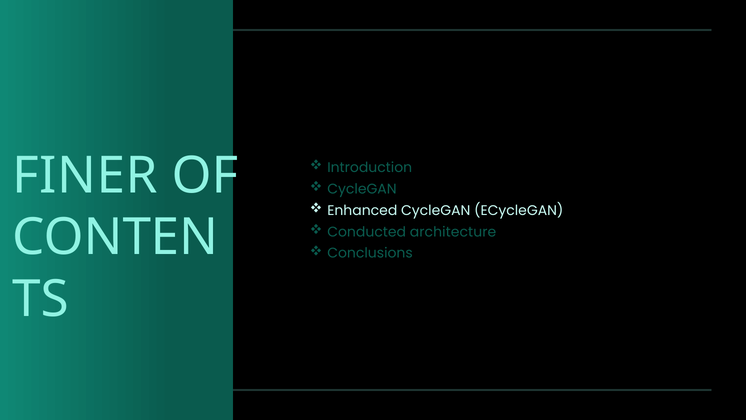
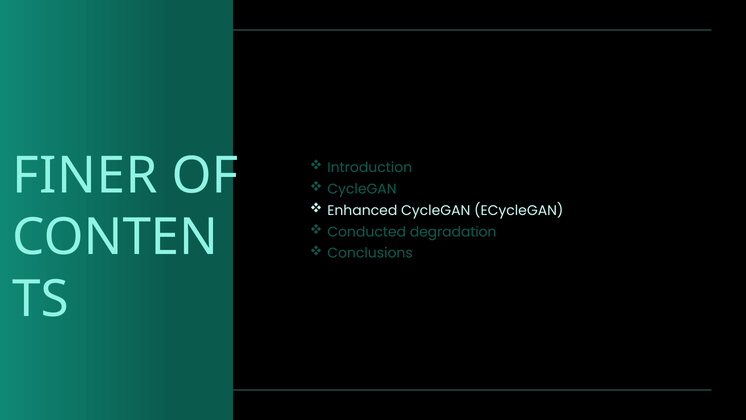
architecture: architecture -> degradation (453, 232)
